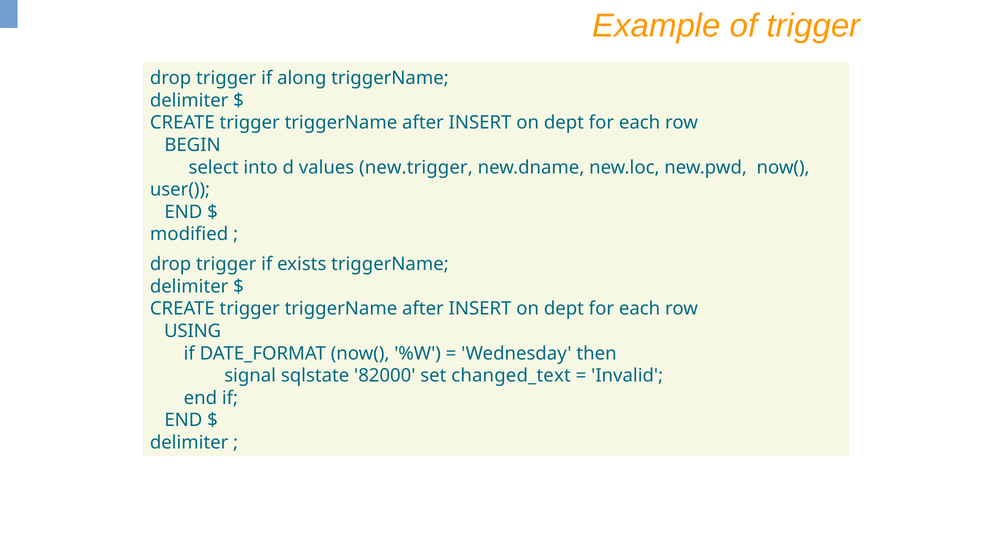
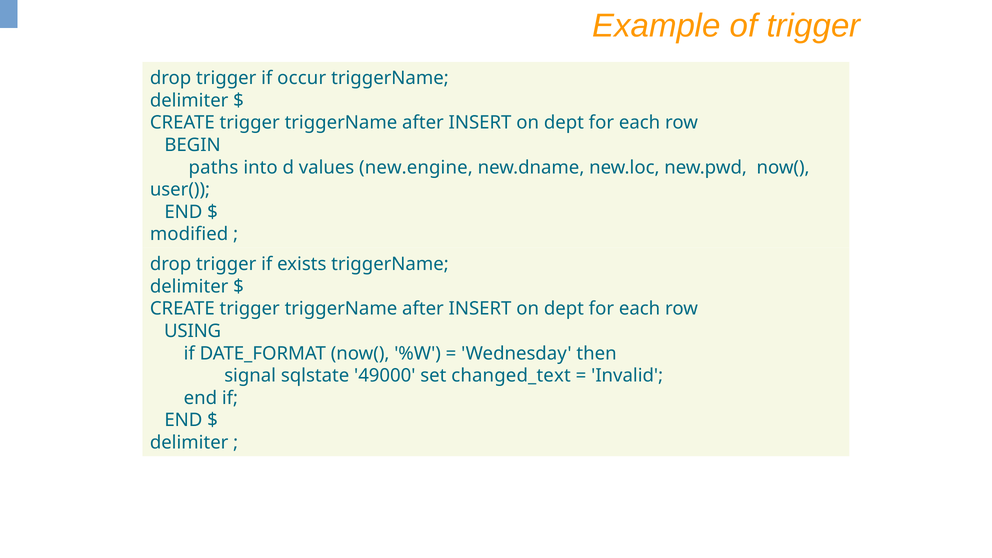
along: along -> occur (302, 78)
select: select -> paths (213, 167)
new.trigger: new.trigger -> new.engine (416, 167)
82000: 82000 -> 49000 (385, 376)
